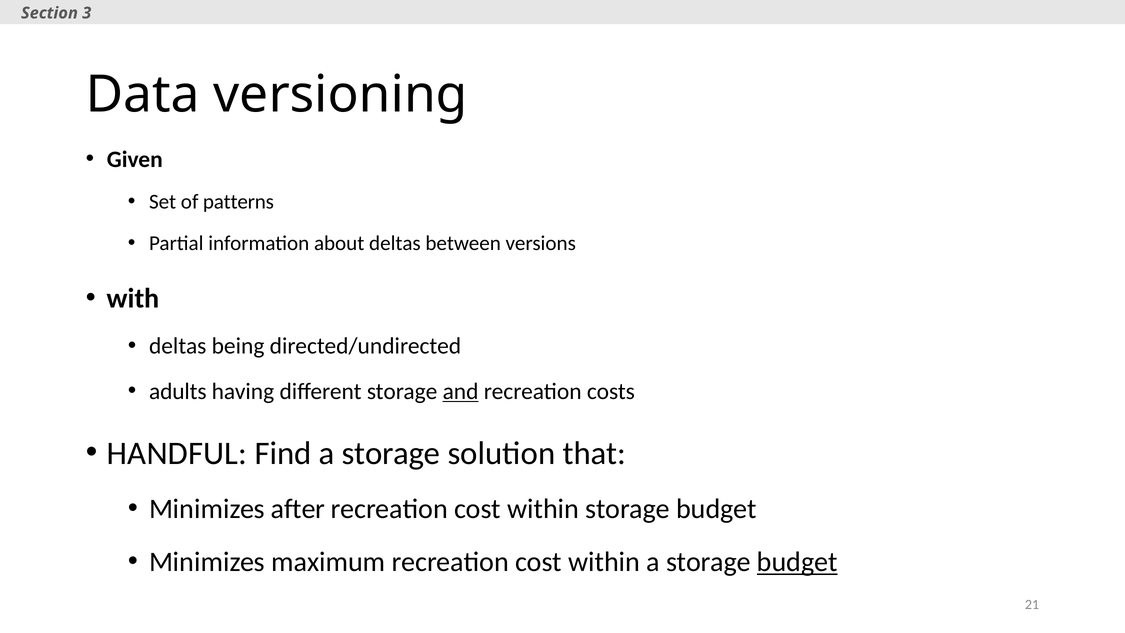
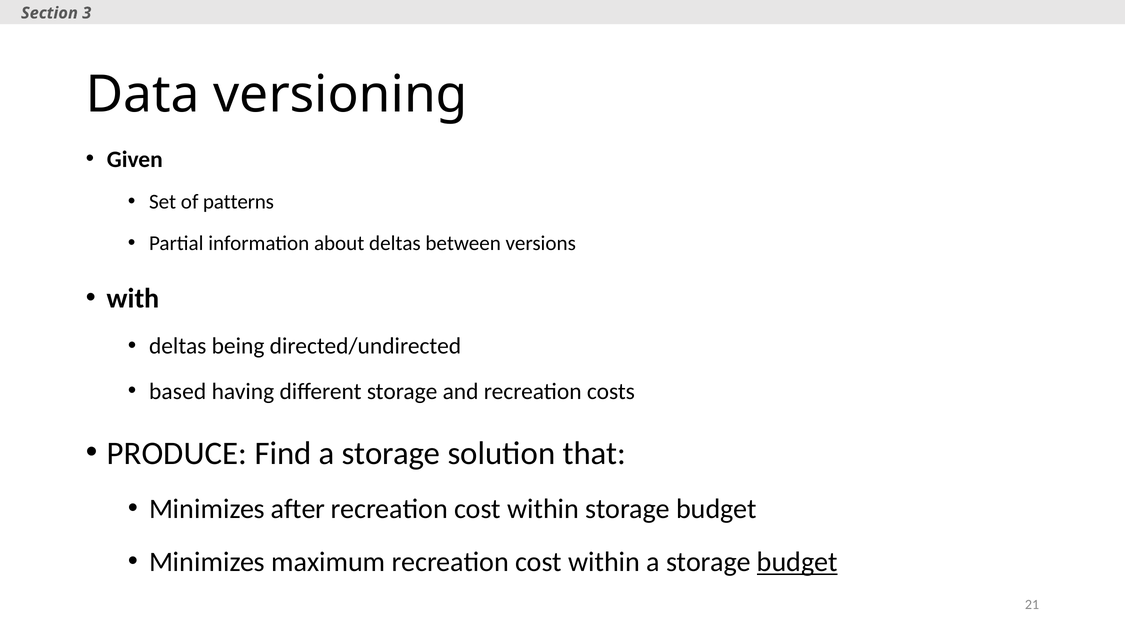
adults: adults -> based (178, 391)
and underline: present -> none (461, 391)
HANDFUL: HANDFUL -> PRODUCE (177, 453)
